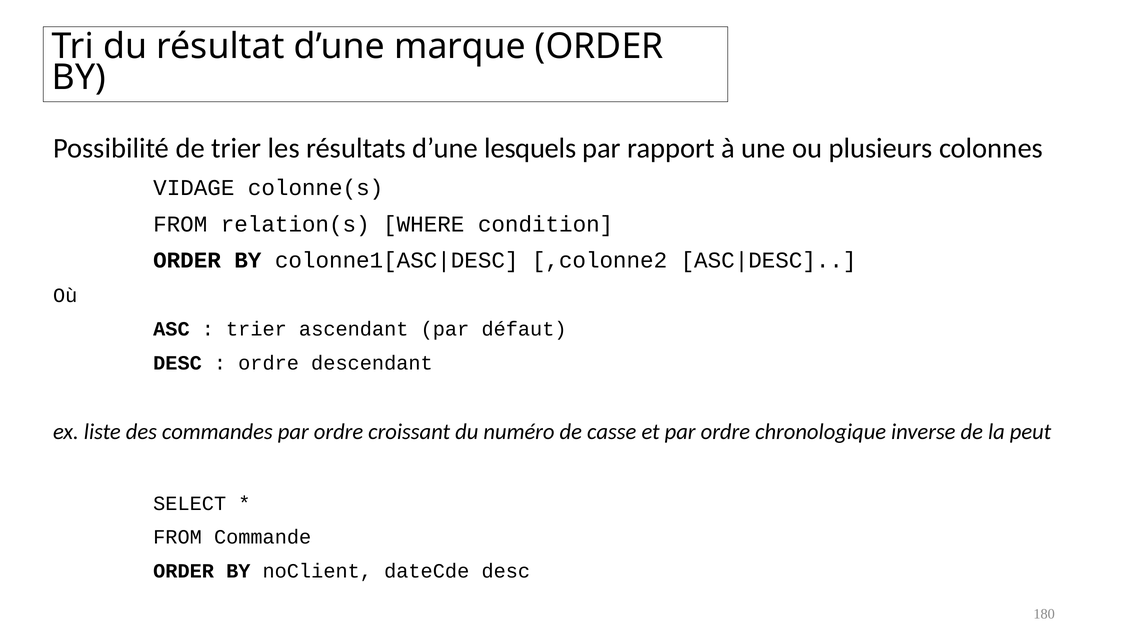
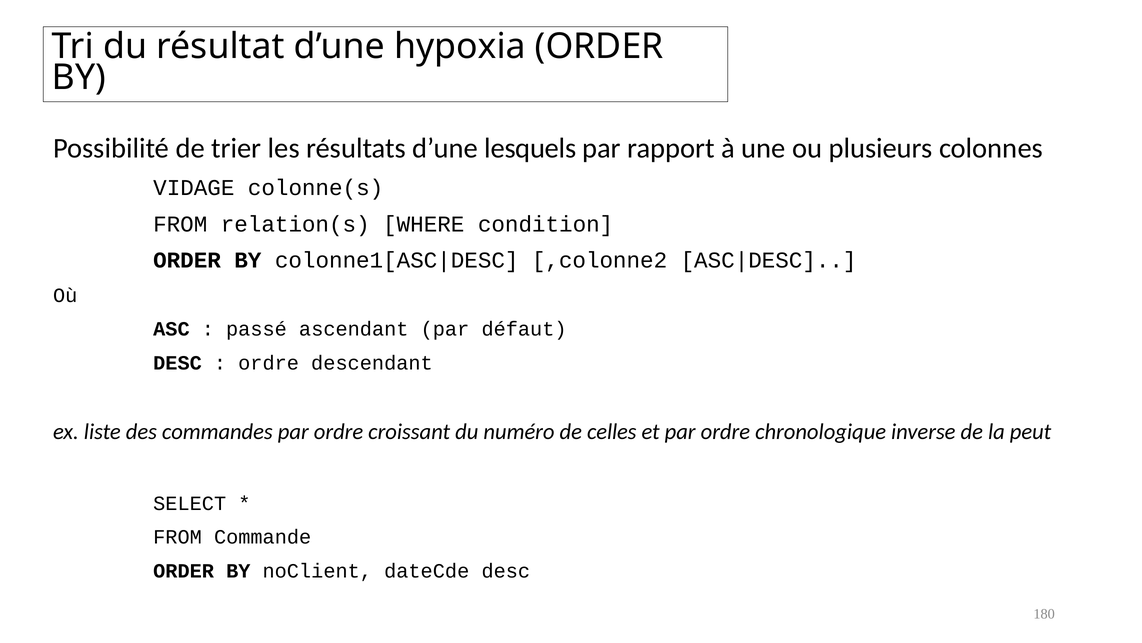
marque: marque -> hypoxia (460, 46)
trier: trier -> passé (256, 329)
casse: casse -> celles (612, 432)
